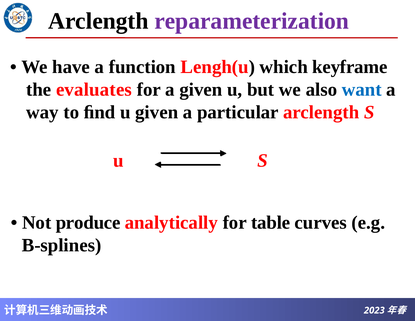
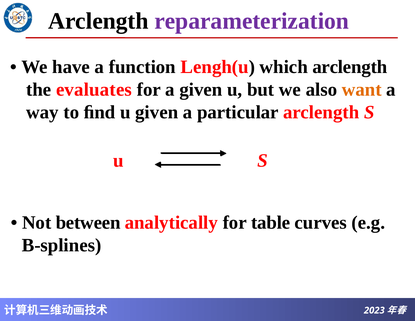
which keyframe: keyframe -> arclength (350, 67)
want colour: blue -> orange (362, 89)
produce: produce -> between (88, 223)
